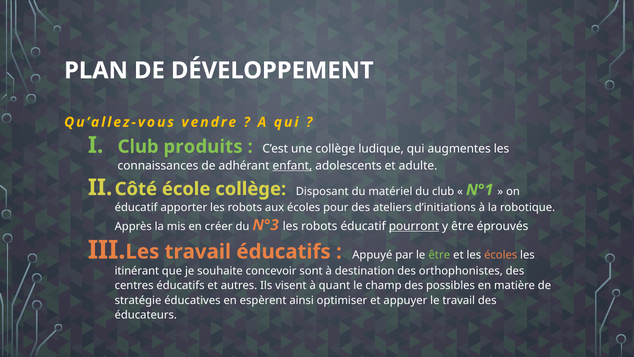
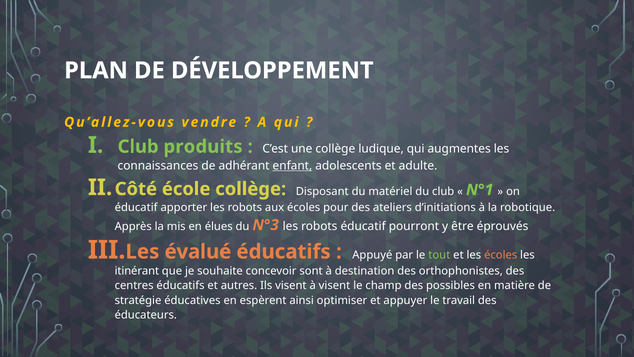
créer: créer -> élues (219, 226)
pourront underline: present -> none (414, 226)
Les travail: travail -> évalué (198, 251)
le être: être -> tout (439, 255)
à quant: quant -> visent (335, 285)
